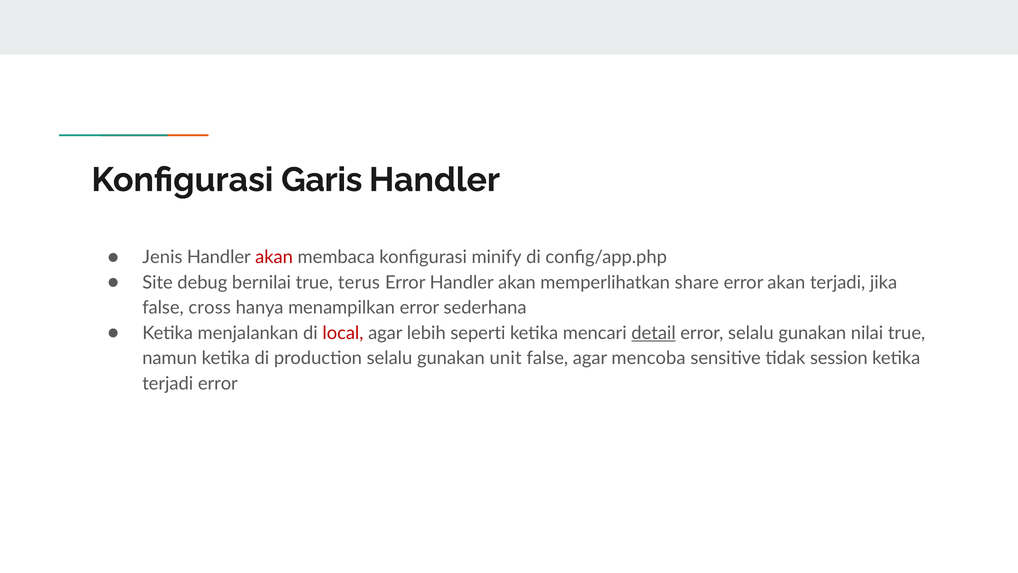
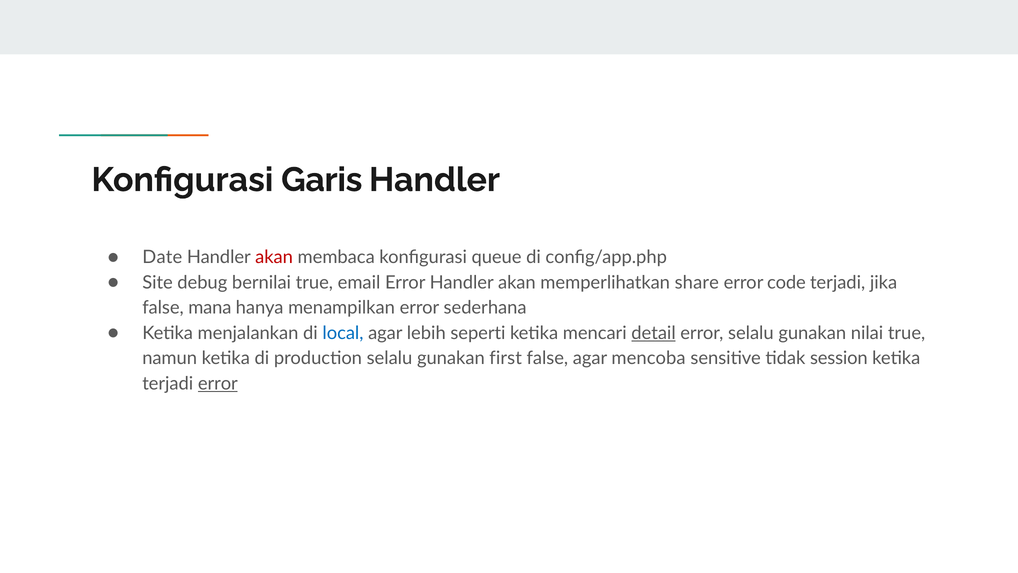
Jenis: Jenis -> Date (162, 257)
minify: minify -> queue (497, 257)
terus: terus -> email (359, 282)
error akan: akan -> code (786, 282)
cross: cross -> mana (210, 308)
local colour: red -> blue (343, 333)
unit: unit -> first (506, 358)
error underline: none -> present (218, 383)
